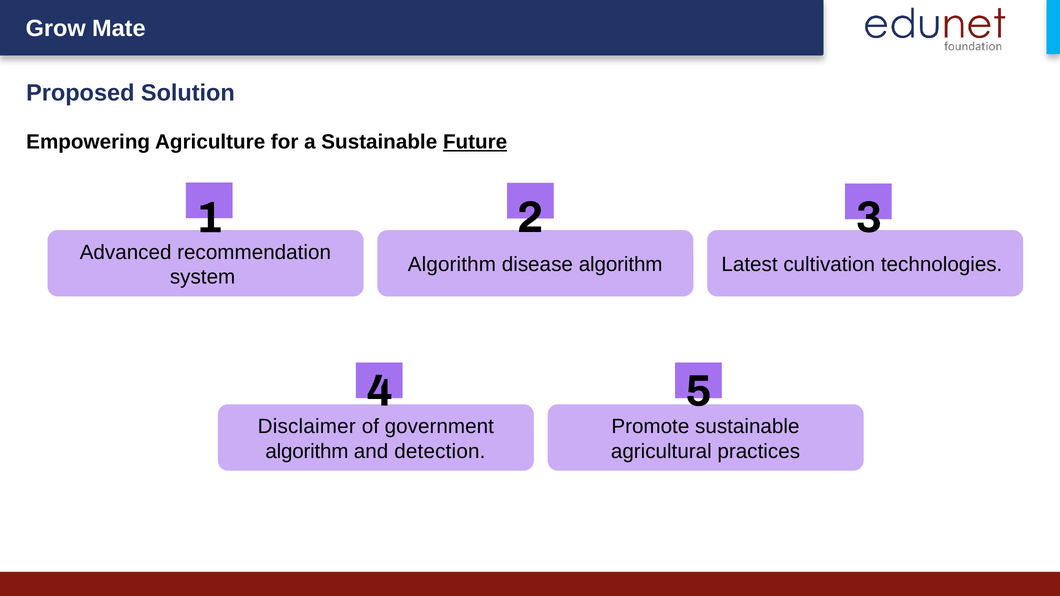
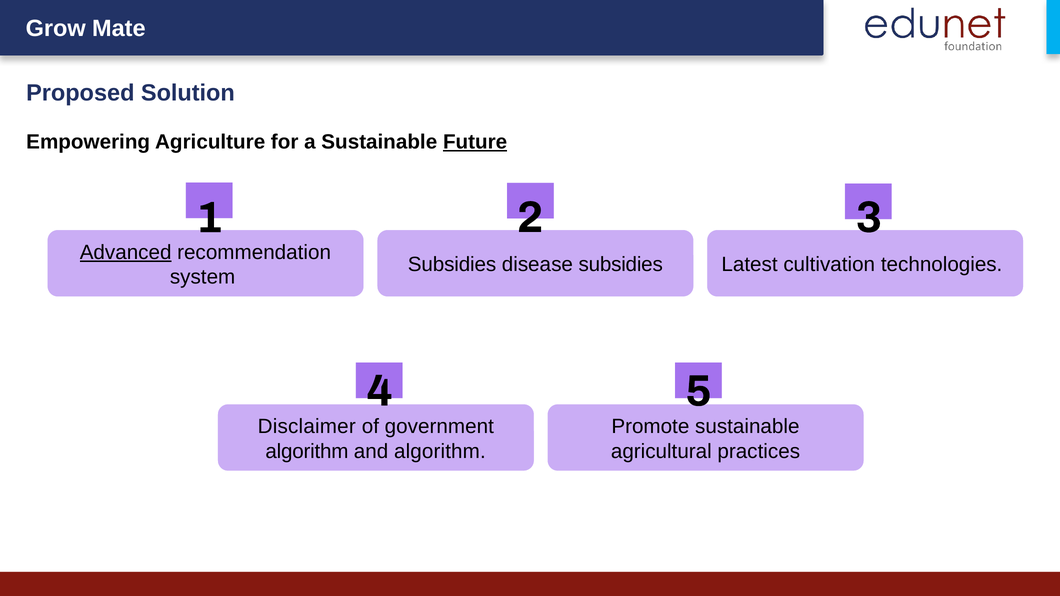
Advanced underline: none -> present (126, 252)
Algorithm: Algorithm -> Subsidies (452, 265)
disease algorithm: algorithm -> subsidies (621, 265)
and detection: detection -> algorithm (440, 451)
